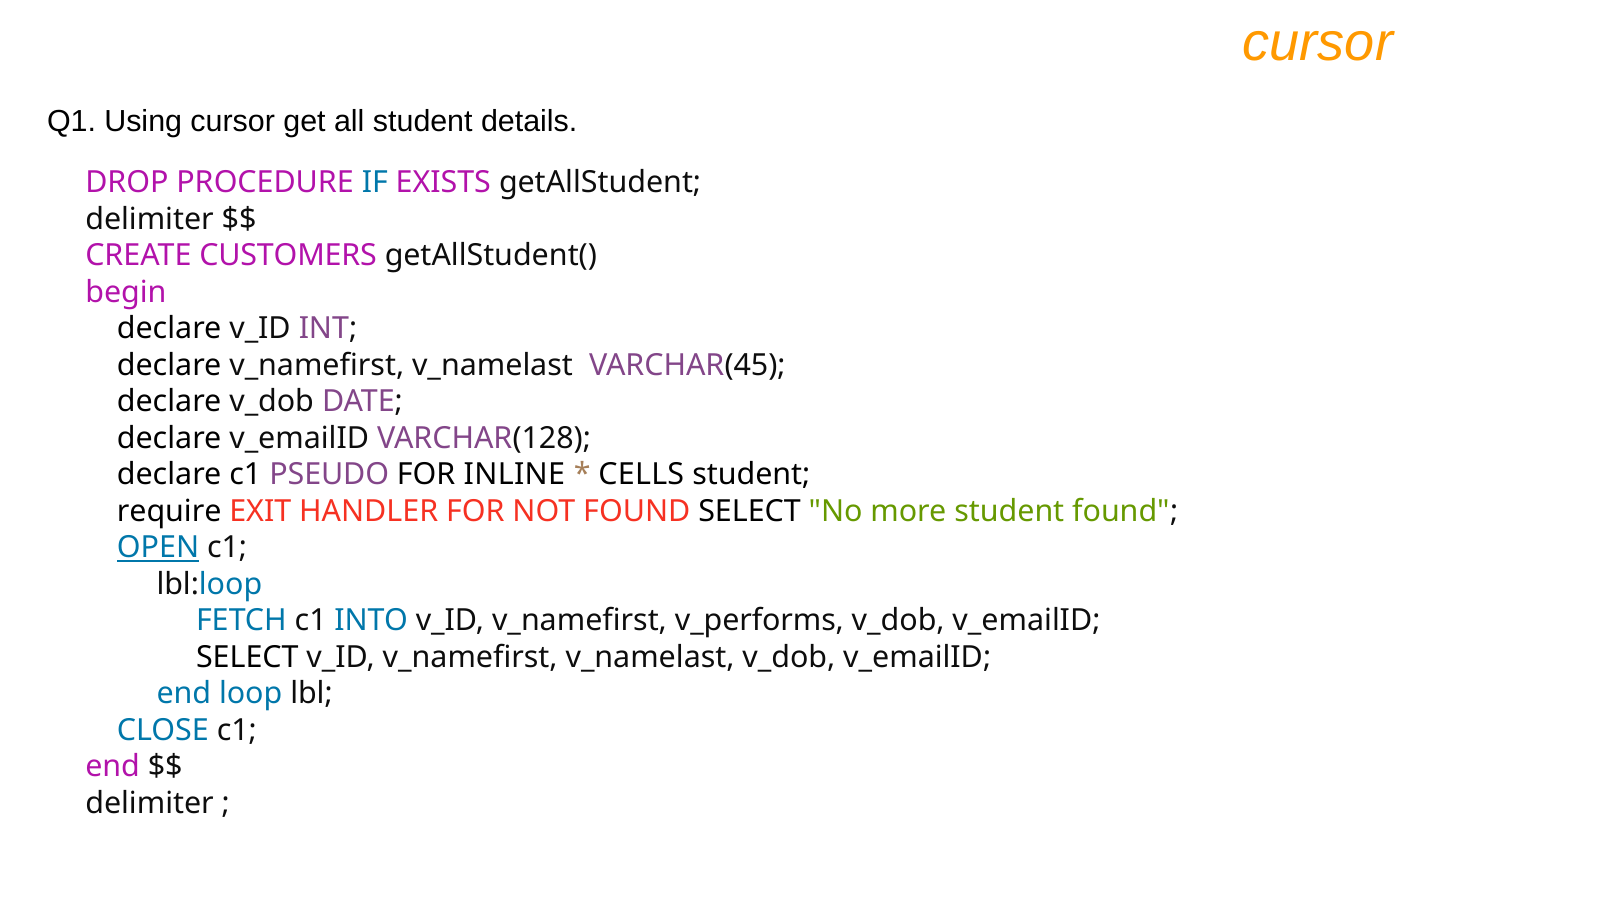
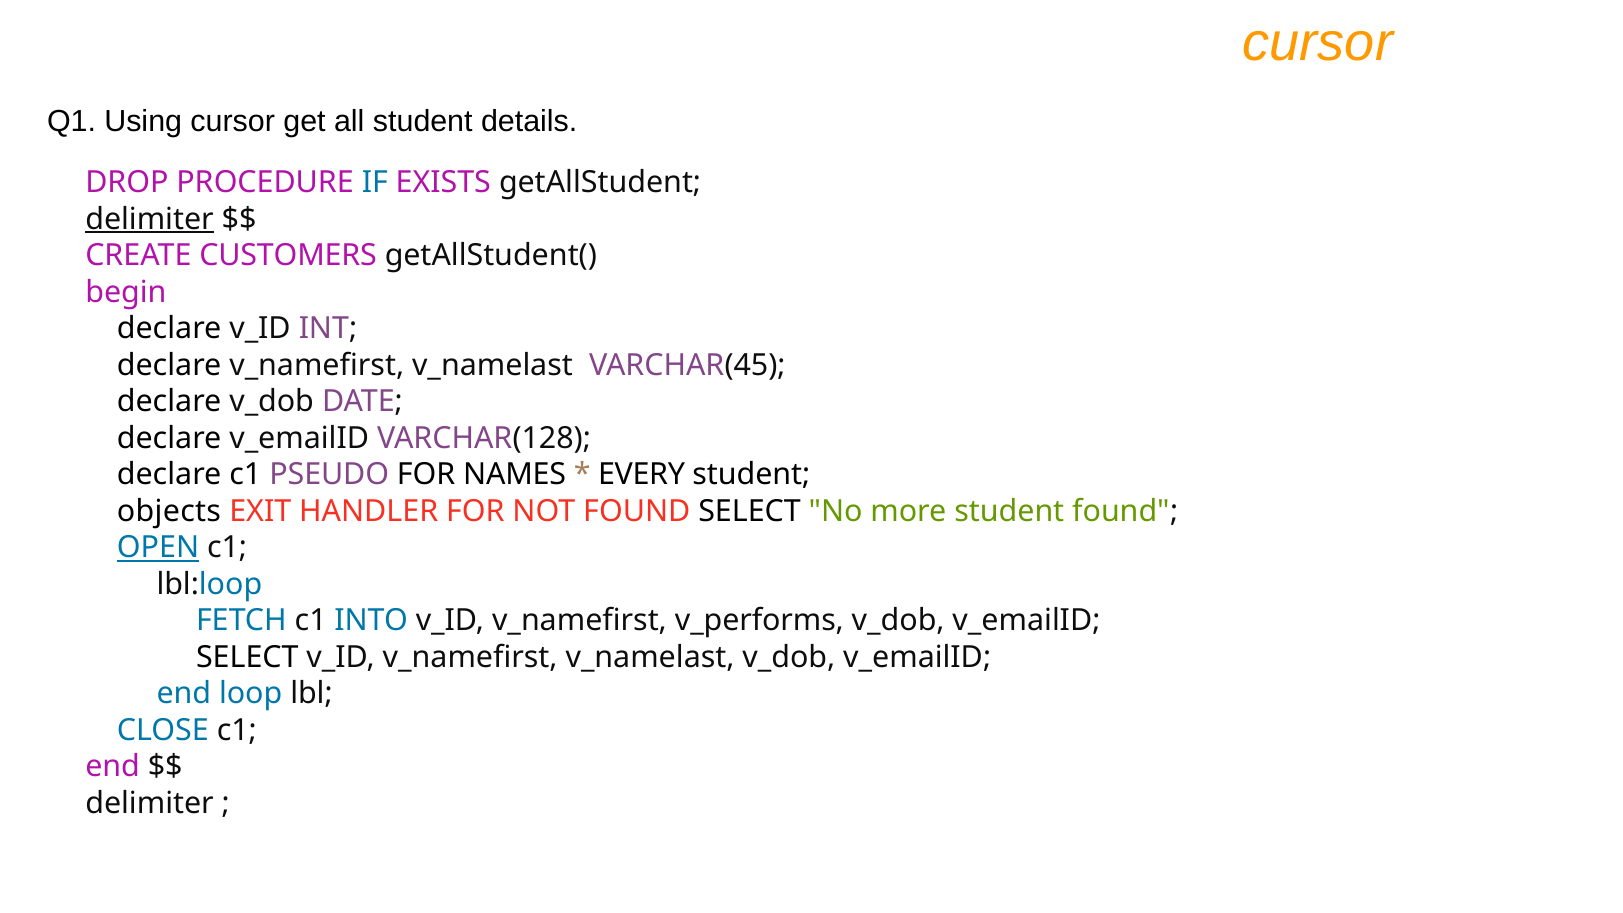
delimiter underline: none -> present (150, 219)
INLINE: INLINE -> NAMES (515, 475)
CELLS: CELLS -> EVERY (642, 475)
require: require -> objects (169, 511)
